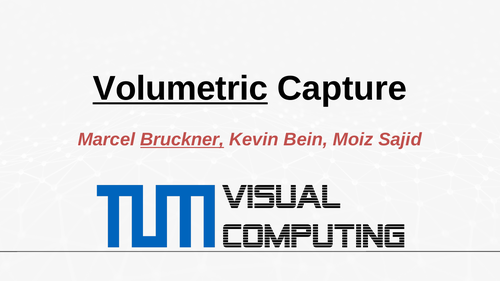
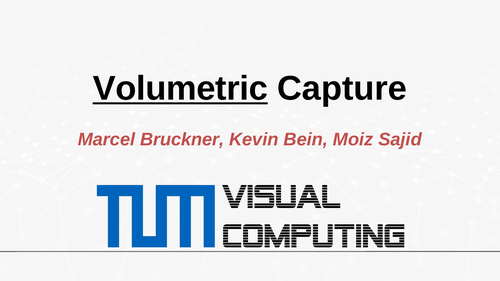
Bruckner underline: present -> none (182, 140)
